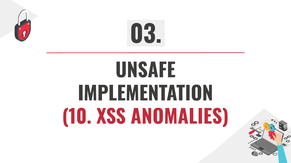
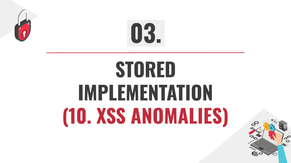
UNSAFE: UNSAFE -> STORED (146, 71)
